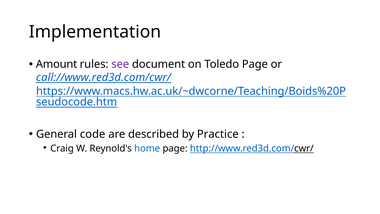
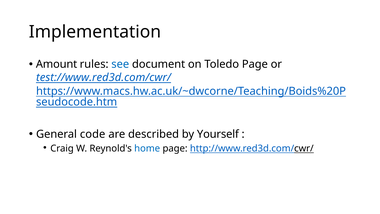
see colour: purple -> blue (120, 64)
call://www.red3d.com/cwr/: call://www.red3d.com/cwr/ -> test://www.red3d.com/cwr/ (104, 77)
Practice: Practice -> Yourself (218, 134)
